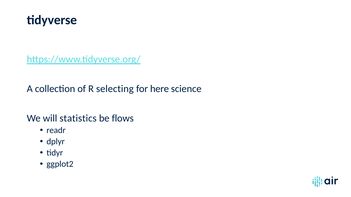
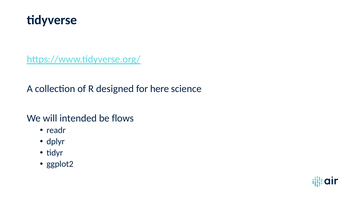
selecting: selecting -> designed (115, 89)
statistics: statistics -> intended (78, 118)
